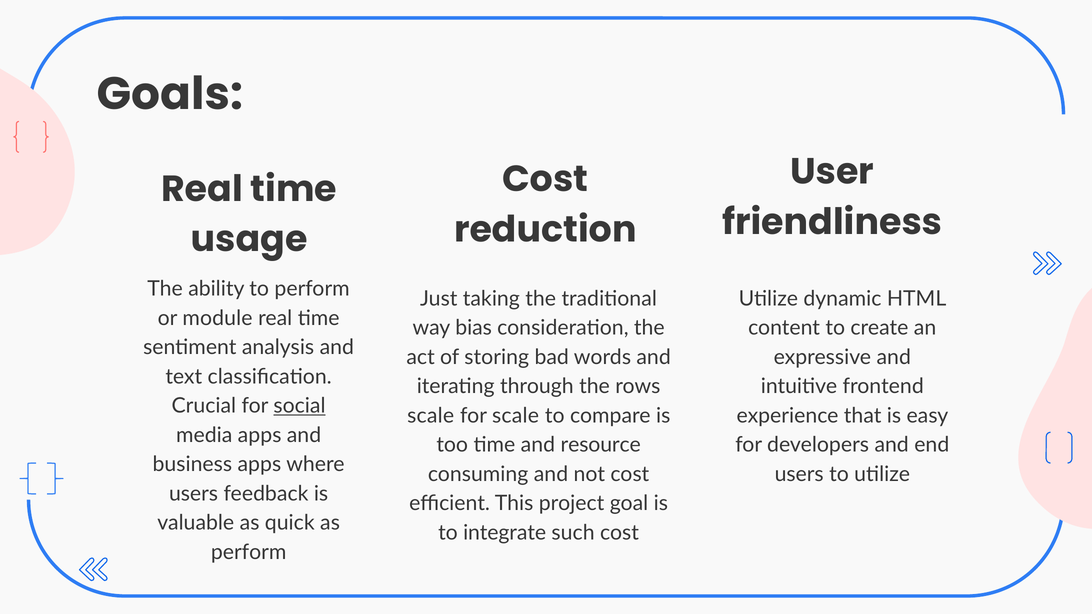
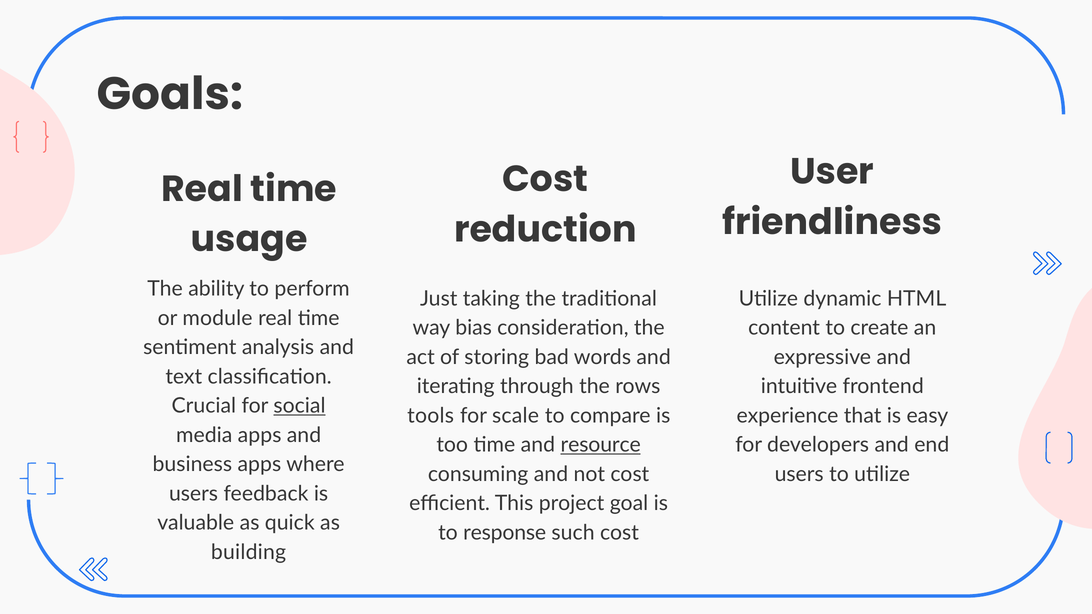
scale: scale -> tools (431, 416)
resource underline: none -> present (601, 445)
integrate: integrate -> response (505, 533)
perform: perform -> building (249, 552)
